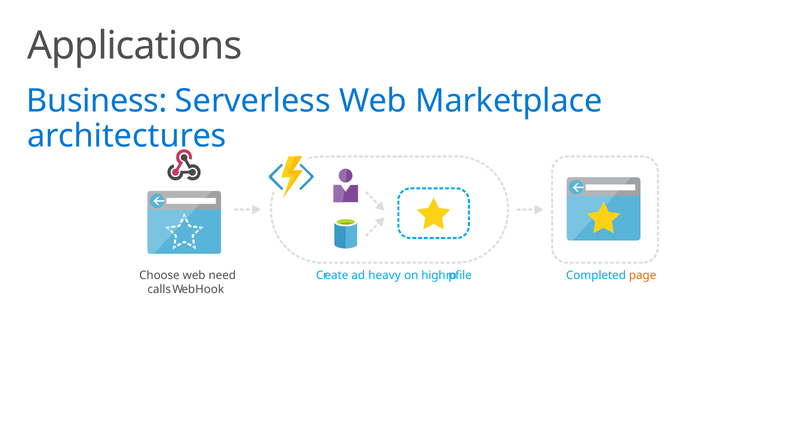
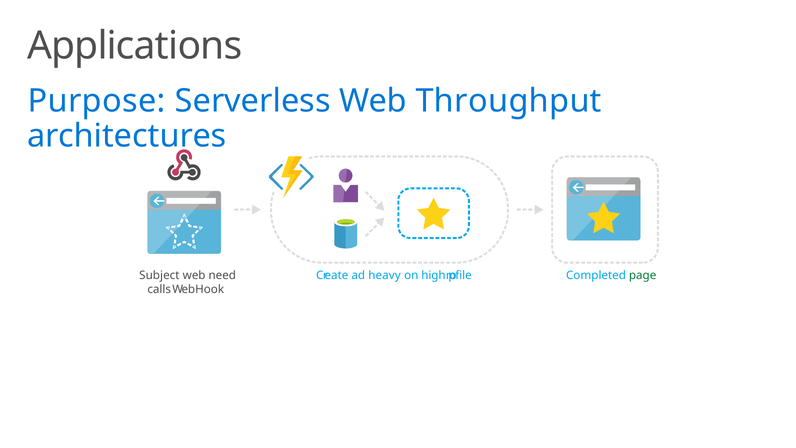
Business: Business -> Purpose (97, 101)
Marketplace: Marketplace -> Throughput (509, 101)
Choose: Choose -> Subject (159, 275)
page colour: orange -> green (643, 275)
